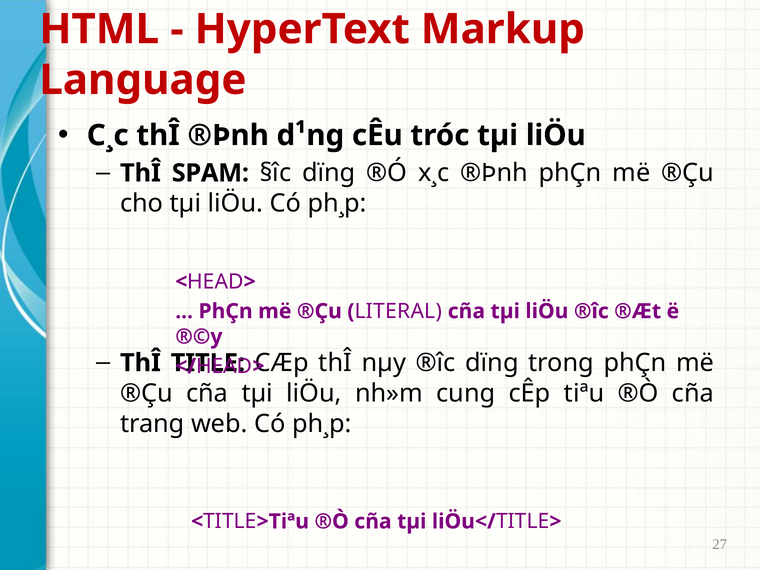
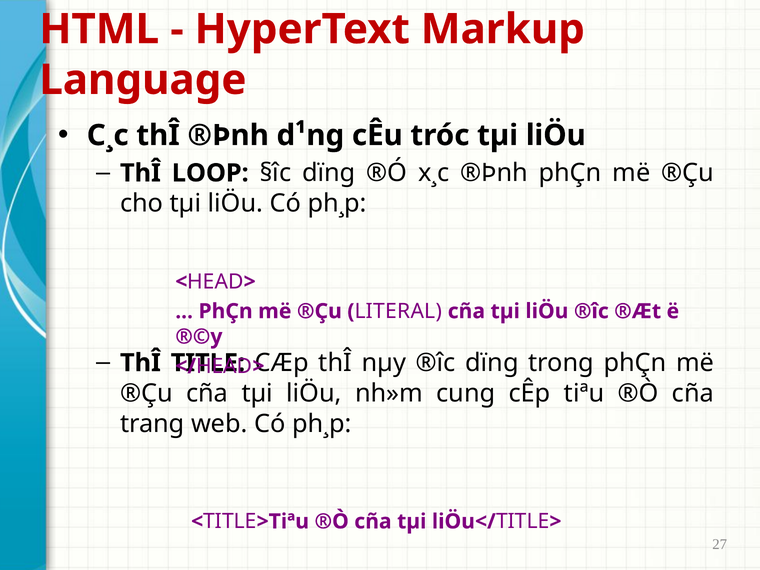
SPAM: SPAM -> LOOP (210, 173)
